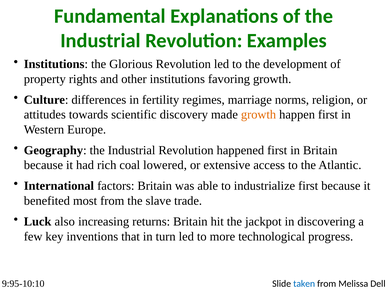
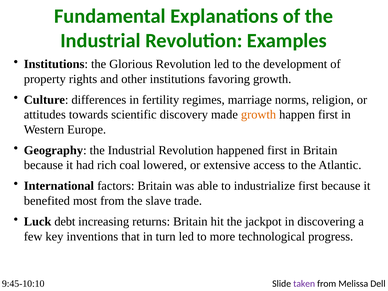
also: also -> debt (65, 222)
9:95-10:10: 9:95-10:10 -> 9:45-10:10 (23, 284)
taken colour: blue -> purple (304, 284)
